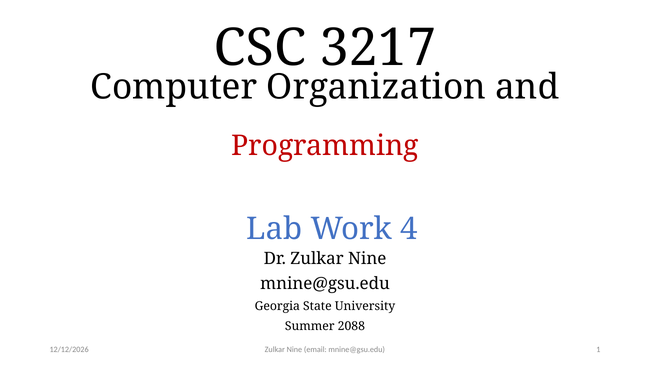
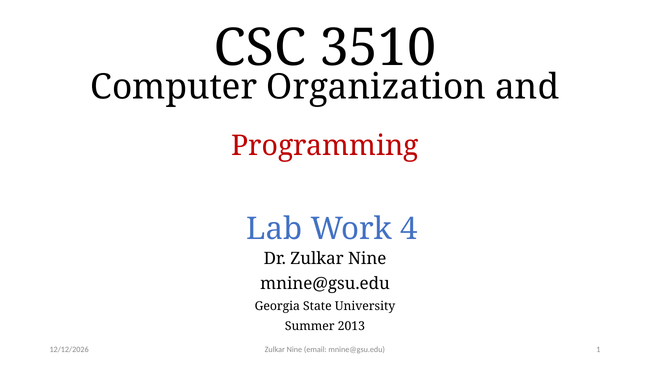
3217: 3217 -> 3510 (378, 48)
2088: 2088 -> 2013 (351, 326)
